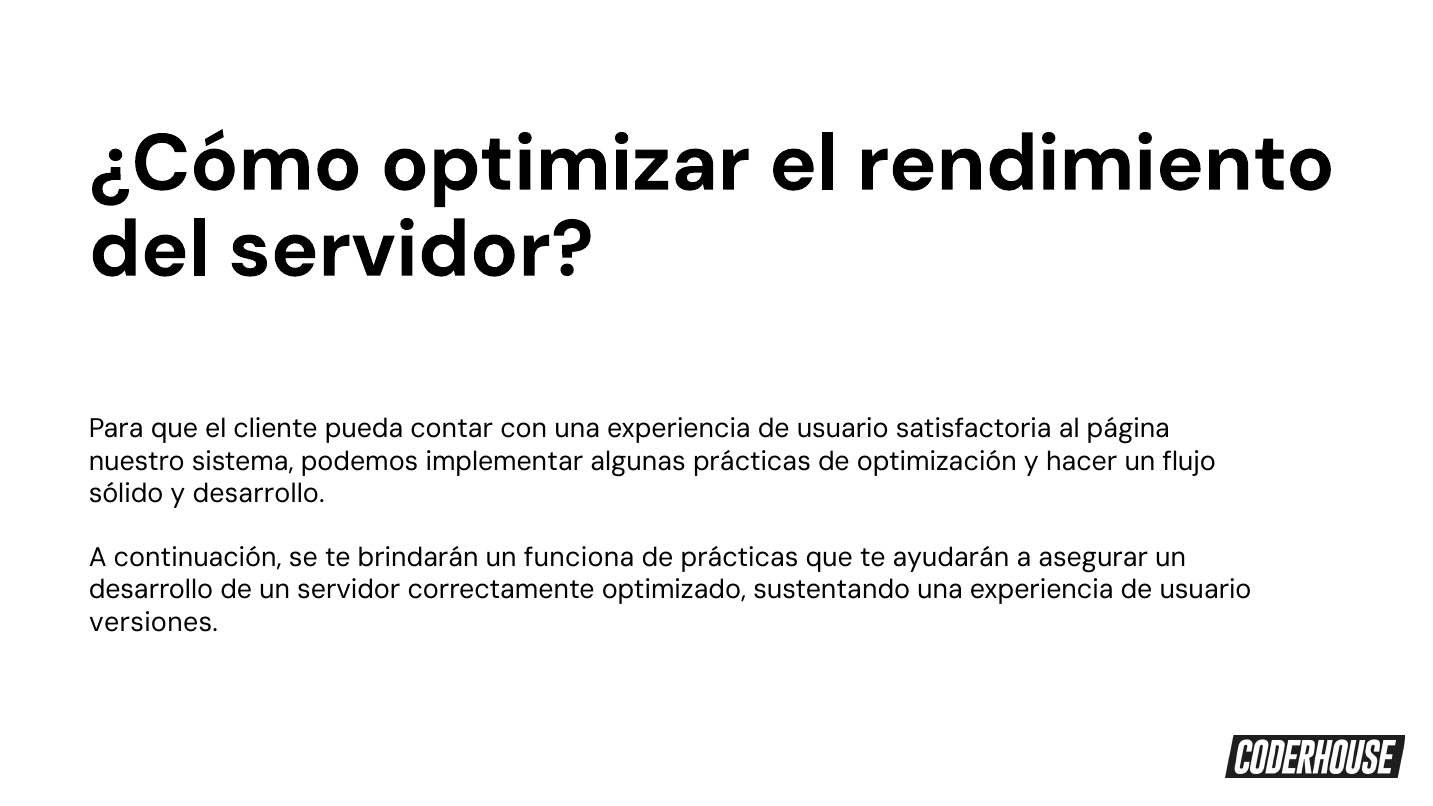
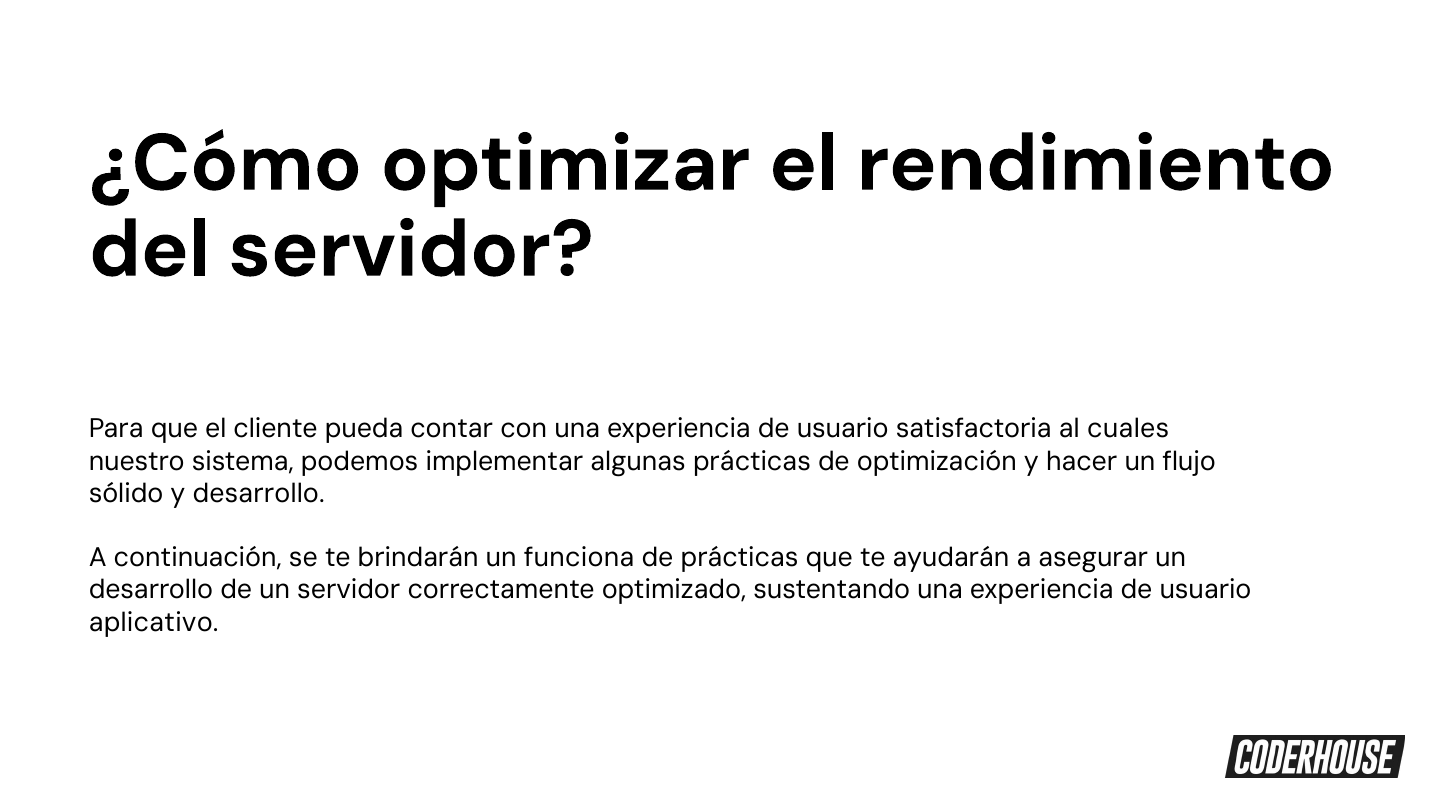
página: página -> cuales (1128, 429)
versiones: versiones -> aplicativo (154, 622)
